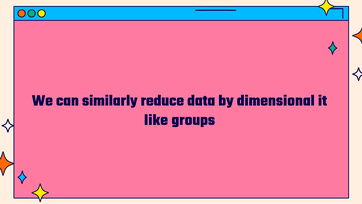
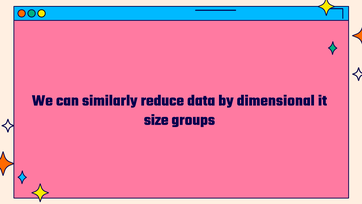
like: like -> size (156, 119)
